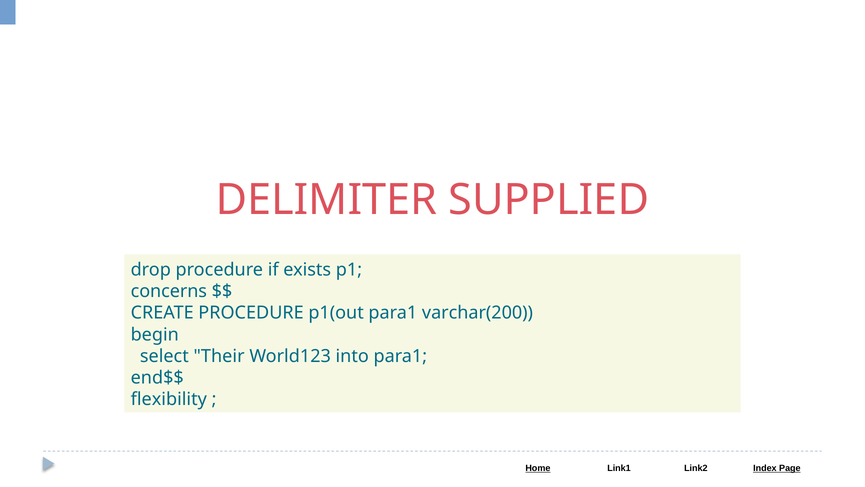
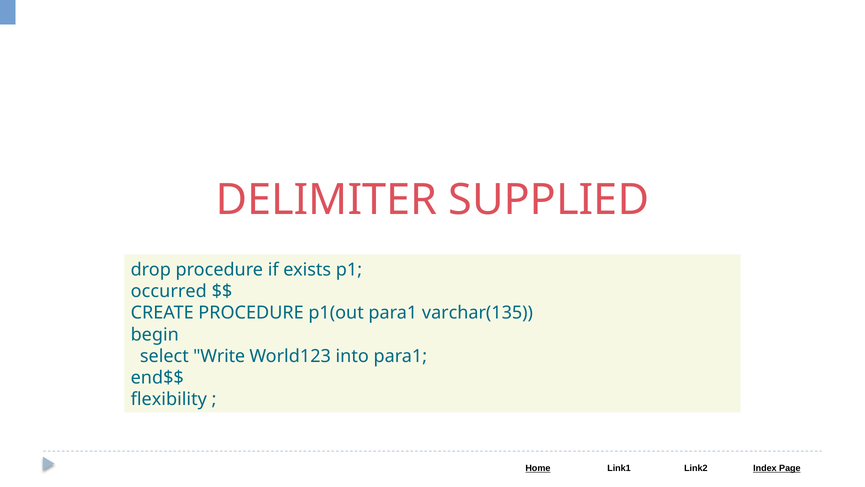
concerns: concerns -> occurred (169, 291)
varchar(200: varchar(200 -> varchar(135 (478, 313)
Their: Their -> Write (219, 356)
